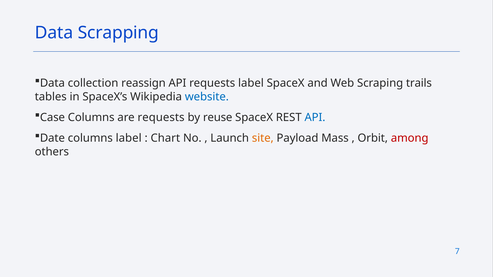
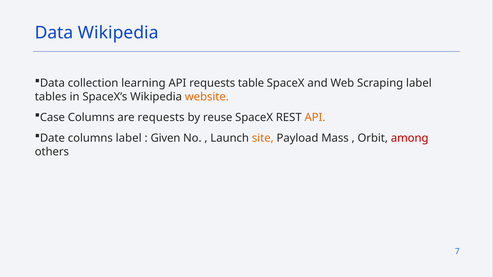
Data Scrapping: Scrapping -> Wikipedia (118, 33)
reassign: reassign -> learning (143, 83)
requests label: label -> table (251, 83)
Scraping trails: trails -> label (419, 83)
website colour: blue -> orange (207, 97)
API colour: blue -> orange (315, 118)
Chart: Chart -> Given (165, 138)
